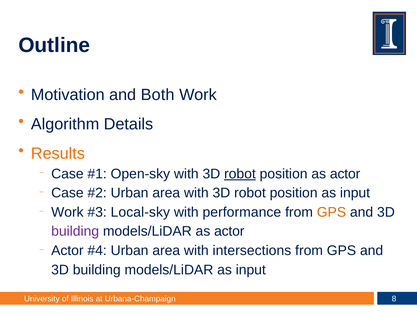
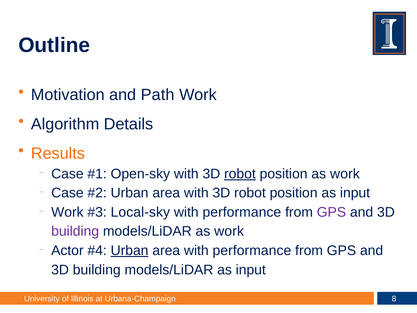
Both: Both -> Path (158, 95)
position as actor: actor -> work (345, 174)
GPS colour: orange -> purple (331, 212)
models/LiDAR as actor: actor -> work (229, 231)
Urban underline: none -> present (130, 250)
area with intersections: intersections -> performance (252, 250)
